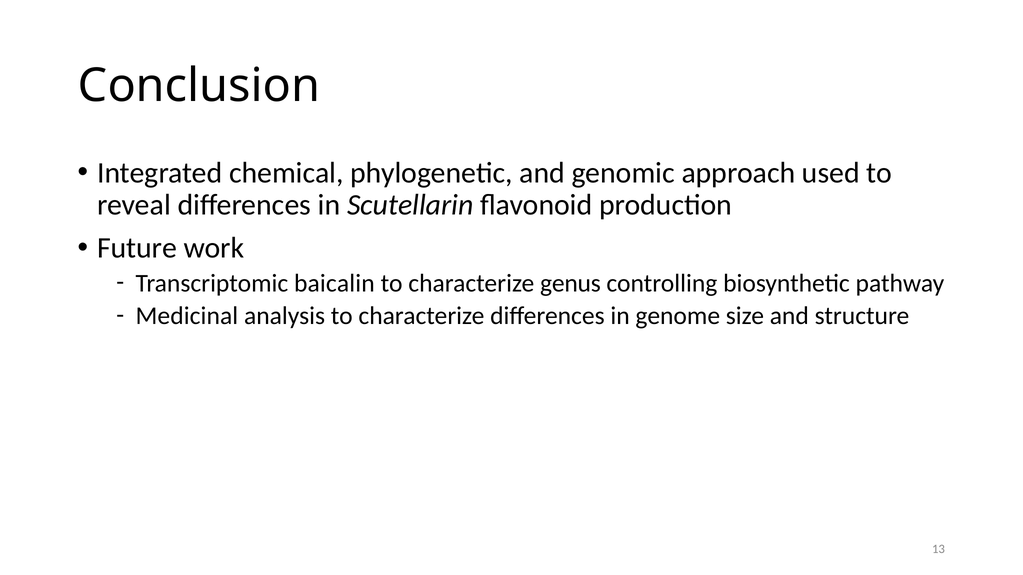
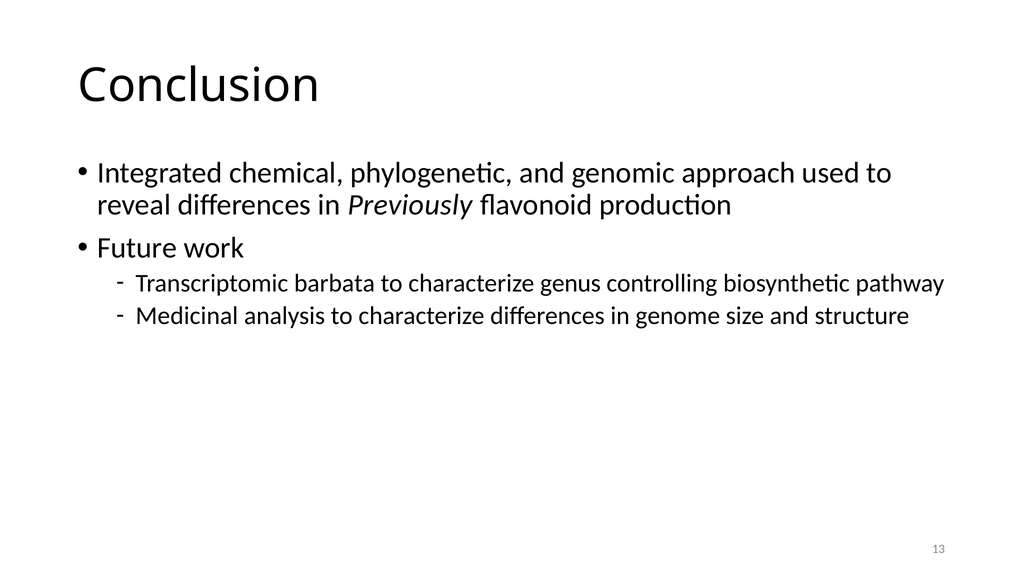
Scutellarin: Scutellarin -> Previously (410, 205)
baicalin: baicalin -> barbata (334, 283)
